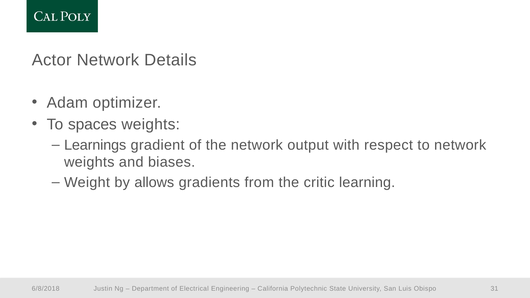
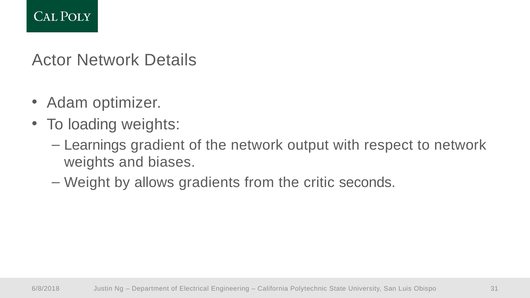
spaces: spaces -> loading (92, 124)
learning: learning -> seconds (367, 182)
